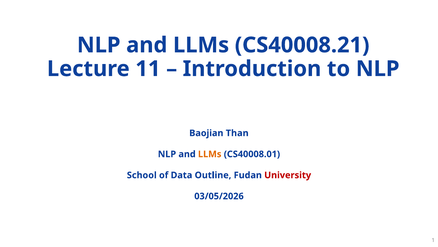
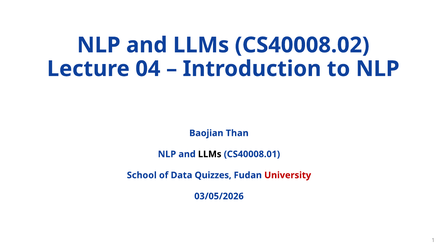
CS40008.21: CS40008.21 -> CS40008.02 (302, 45)
11: 11 -> 04 (148, 69)
LLMs colour: orange -> black (210, 154)
Outline: Outline -> Quizzes (213, 175)
